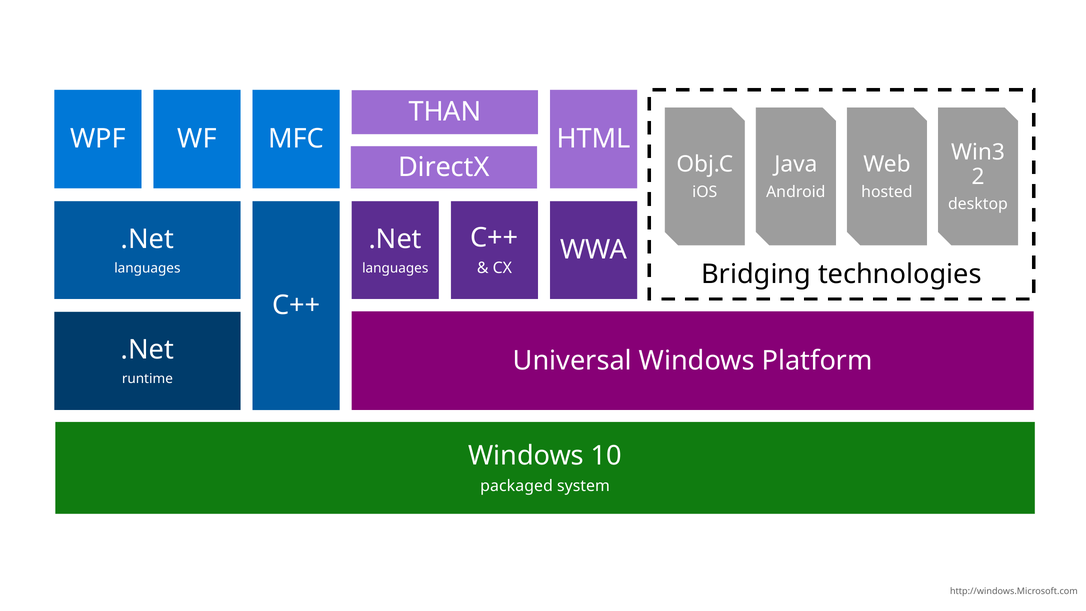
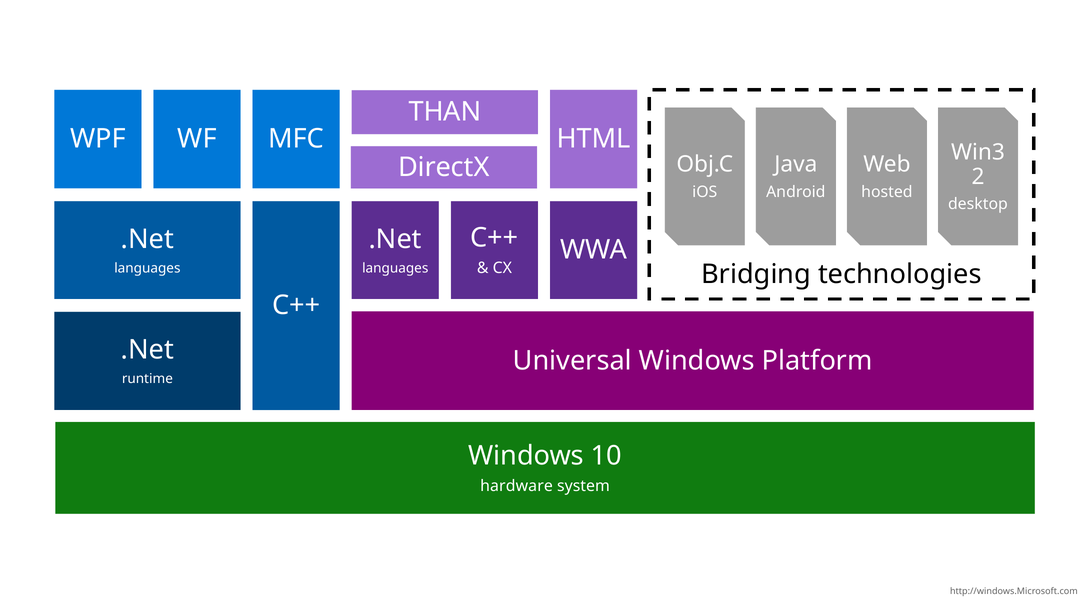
packaged: packaged -> hardware (517, 486)
